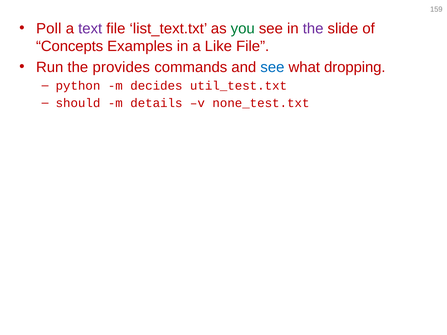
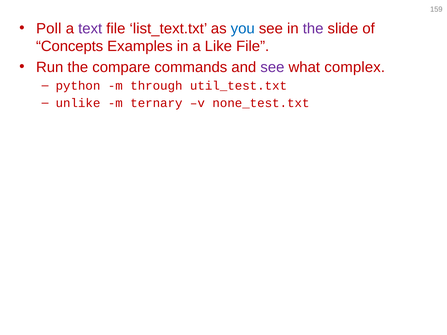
you colour: green -> blue (243, 28)
provides: provides -> compare (121, 67)
see colour: blue -> purple (272, 67)
dropping: dropping -> complex (355, 67)
decides: decides -> through (156, 86)
should: should -> unlike (78, 103)
details: details -> ternary (156, 103)
